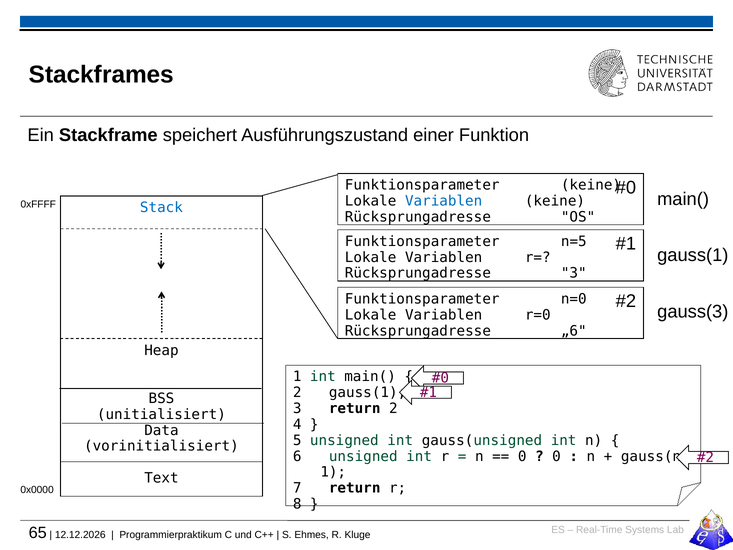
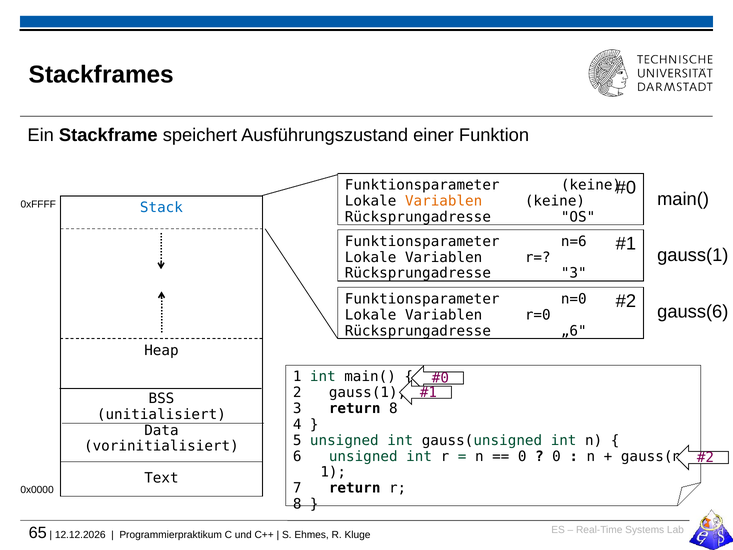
Variablen colour: blue -> orange (444, 201)
n=5: n=5 -> n=6 (574, 241)
gauss(3: gauss(3 -> gauss(6 (693, 311)
return 2: 2 -> 8 (393, 408)
